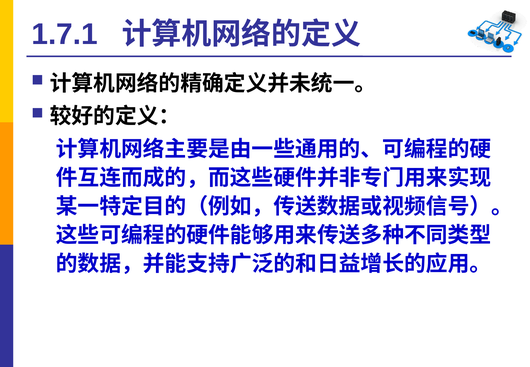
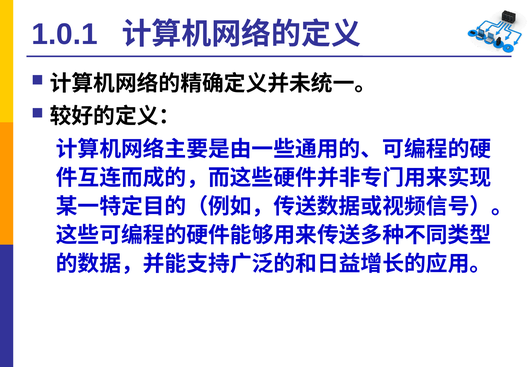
1.7.1: 1.7.1 -> 1.0.1 (65, 34)
